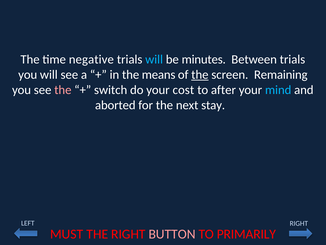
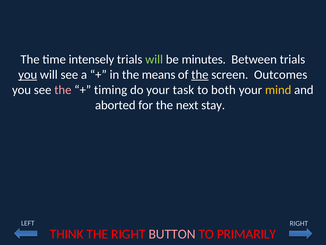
negative: negative -> intensely (91, 59)
will colour: light blue -> light green (154, 59)
you underline: none -> present (28, 75)
Remaining: Remaining -> Outcomes (281, 75)
switch: switch -> timing (111, 90)
cost: cost -> task (183, 90)
after: after -> both (223, 90)
mind colour: light blue -> yellow (278, 90)
MUST: MUST -> THINK (67, 234)
